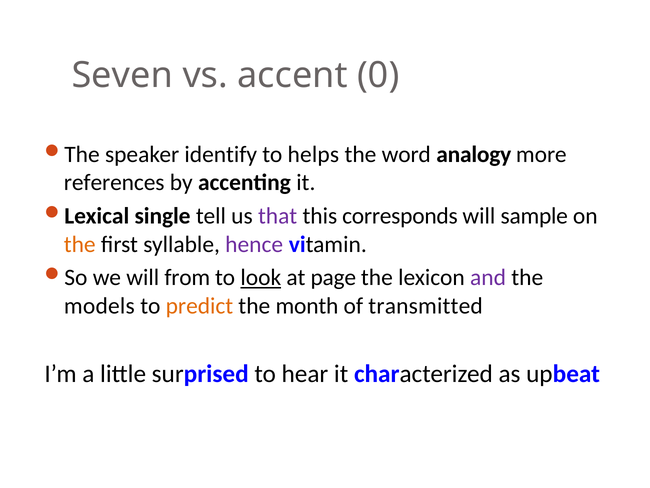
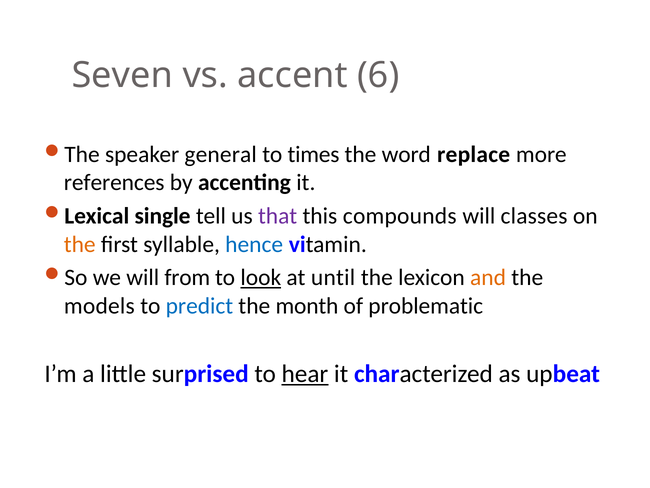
0: 0 -> 6 (378, 75)
identify: identify -> general (221, 154)
helps: helps -> times (314, 154)
analogy: analogy -> replace (474, 154)
corresponds: corresponds -> compounds (400, 216)
sample: sample -> classes (534, 216)
hence colour: purple -> blue (254, 244)
page: page -> until (333, 277)
and colour: purple -> orange (488, 277)
predict colour: orange -> blue (199, 306)
transmitted: transmitted -> problematic (426, 306)
hear underline: none -> present (305, 373)
